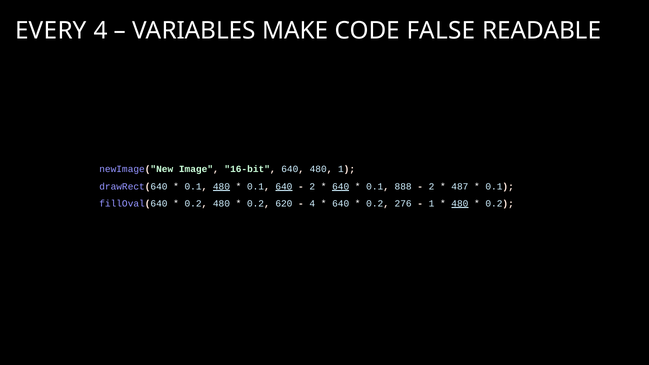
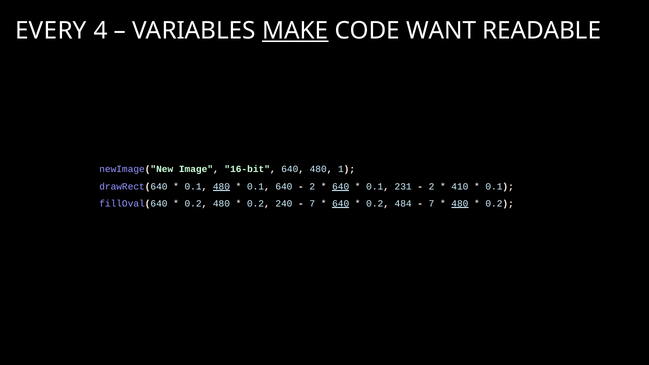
MAKE underline: none -> present (295, 31)
FALSE: FALSE -> WANT (441, 31)
640 underline: present -> none (284, 186)
888: 888 -> 231 (403, 186)
487: 487 -> 410 (460, 186)
620: 620 -> 240 (284, 203)
4: 4 -> 7 (312, 203)
640 underline: none -> present (341, 203)
276: 276 -> 484 (403, 203)
1: 1 -> 7 (432, 203)
